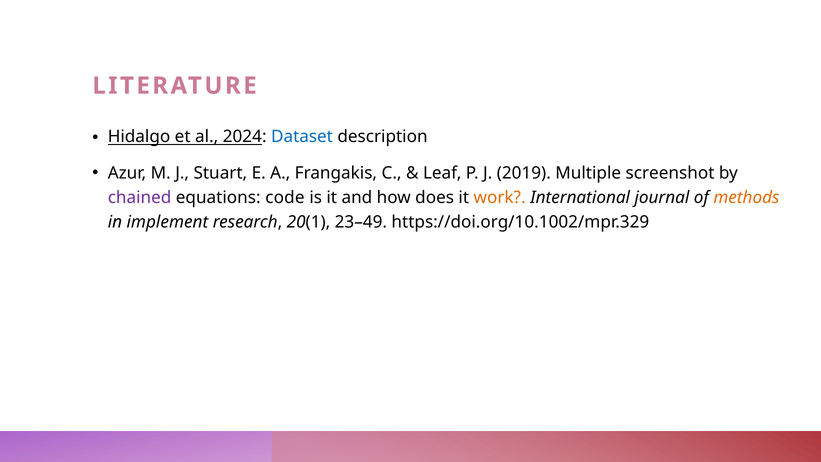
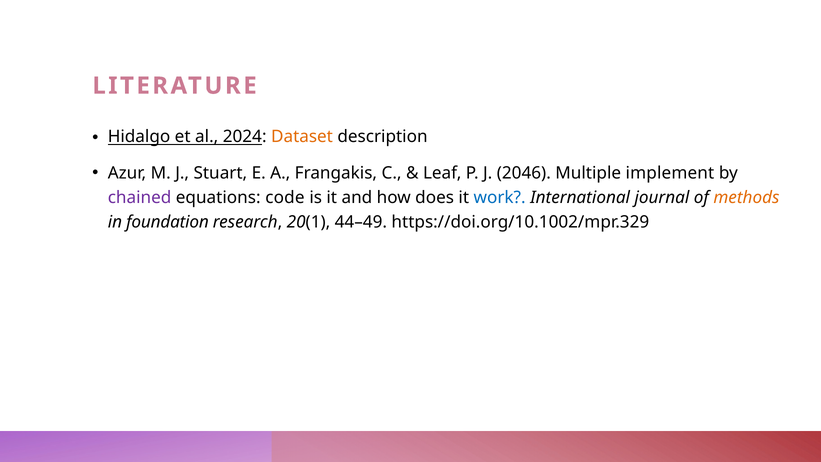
Dataset colour: blue -> orange (302, 137)
2019: 2019 -> 2046 (524, 173)
screenshot: screenshot -> implement (670, 173)
work colour: orange -> blue (500, 197)
implement: implement -> foundation (168, 222)
23–49: 23–49 -> 44–49 (361, 222)
